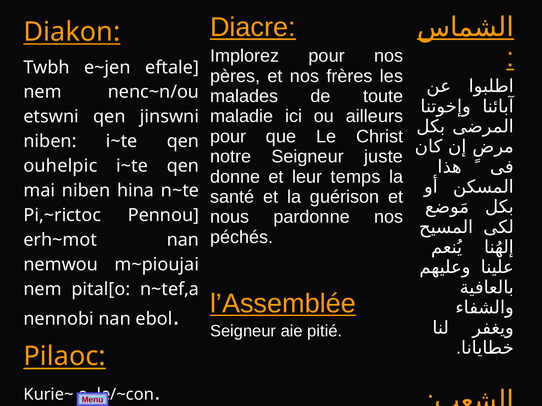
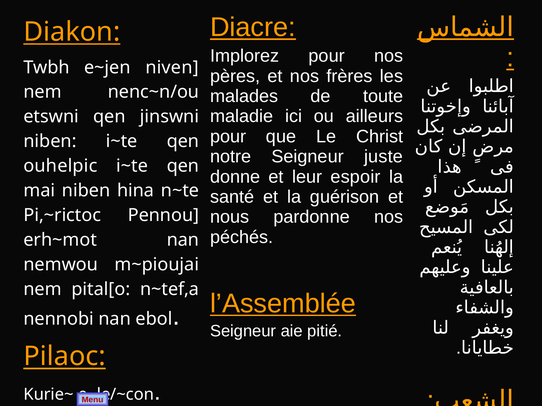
eftale: eftale -> niven (172, 67)
temps: temps -> espoir (356, 177)
